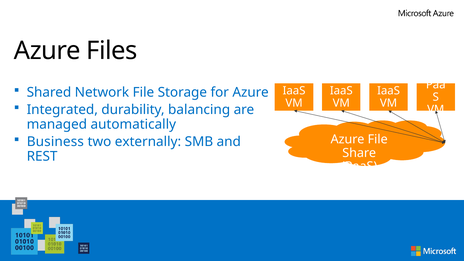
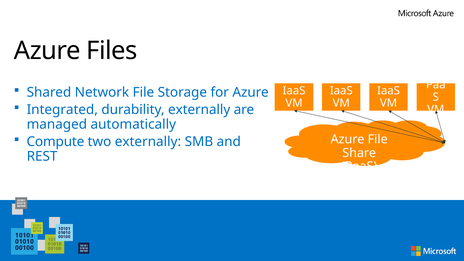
durability balancing: balancing -> externally (199, 110)
Business: Business -> Compute (55, 142)
